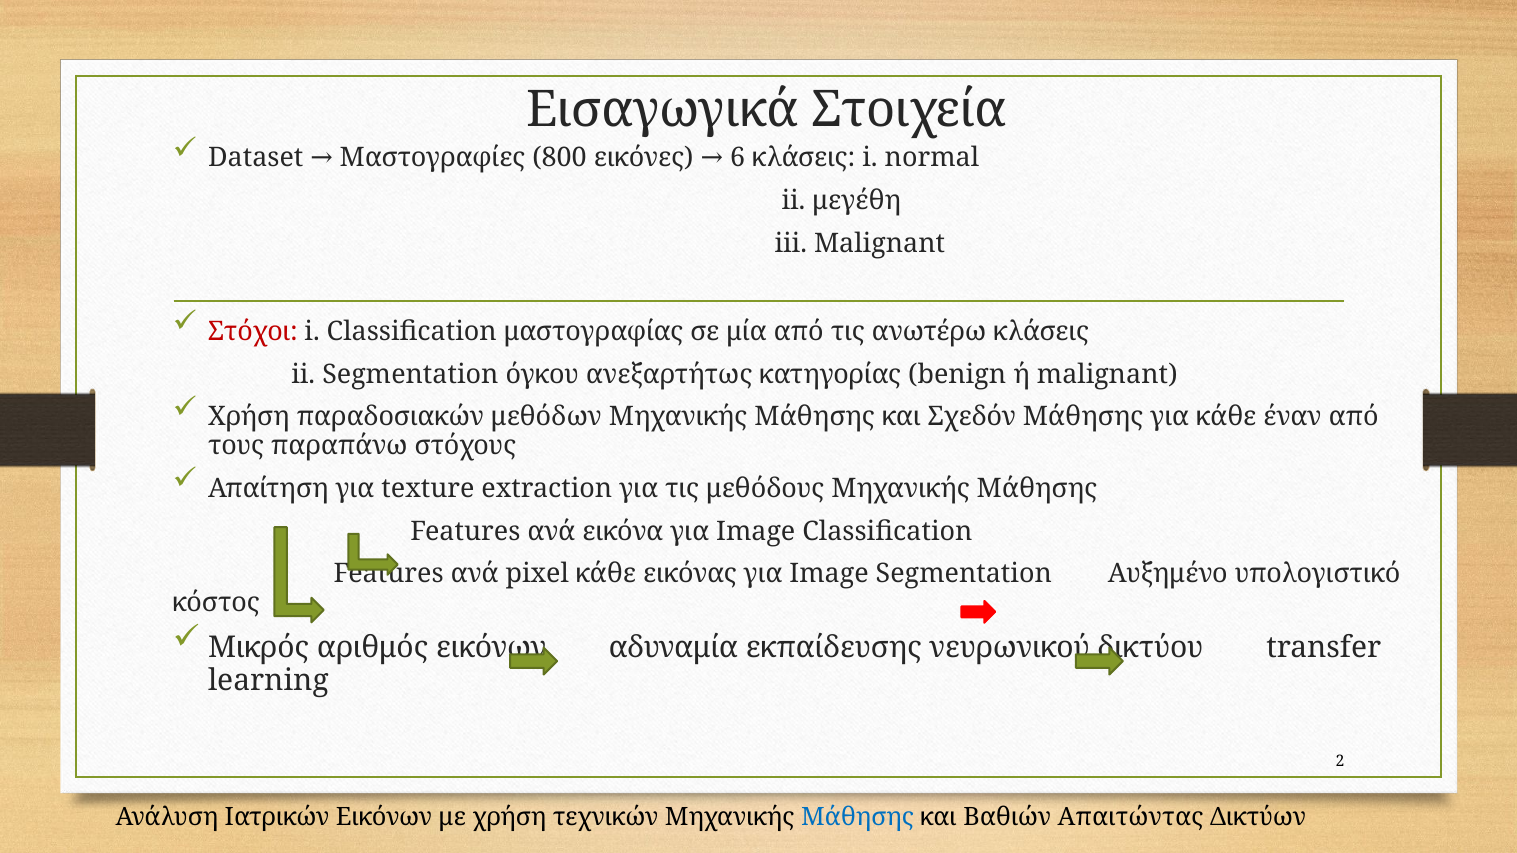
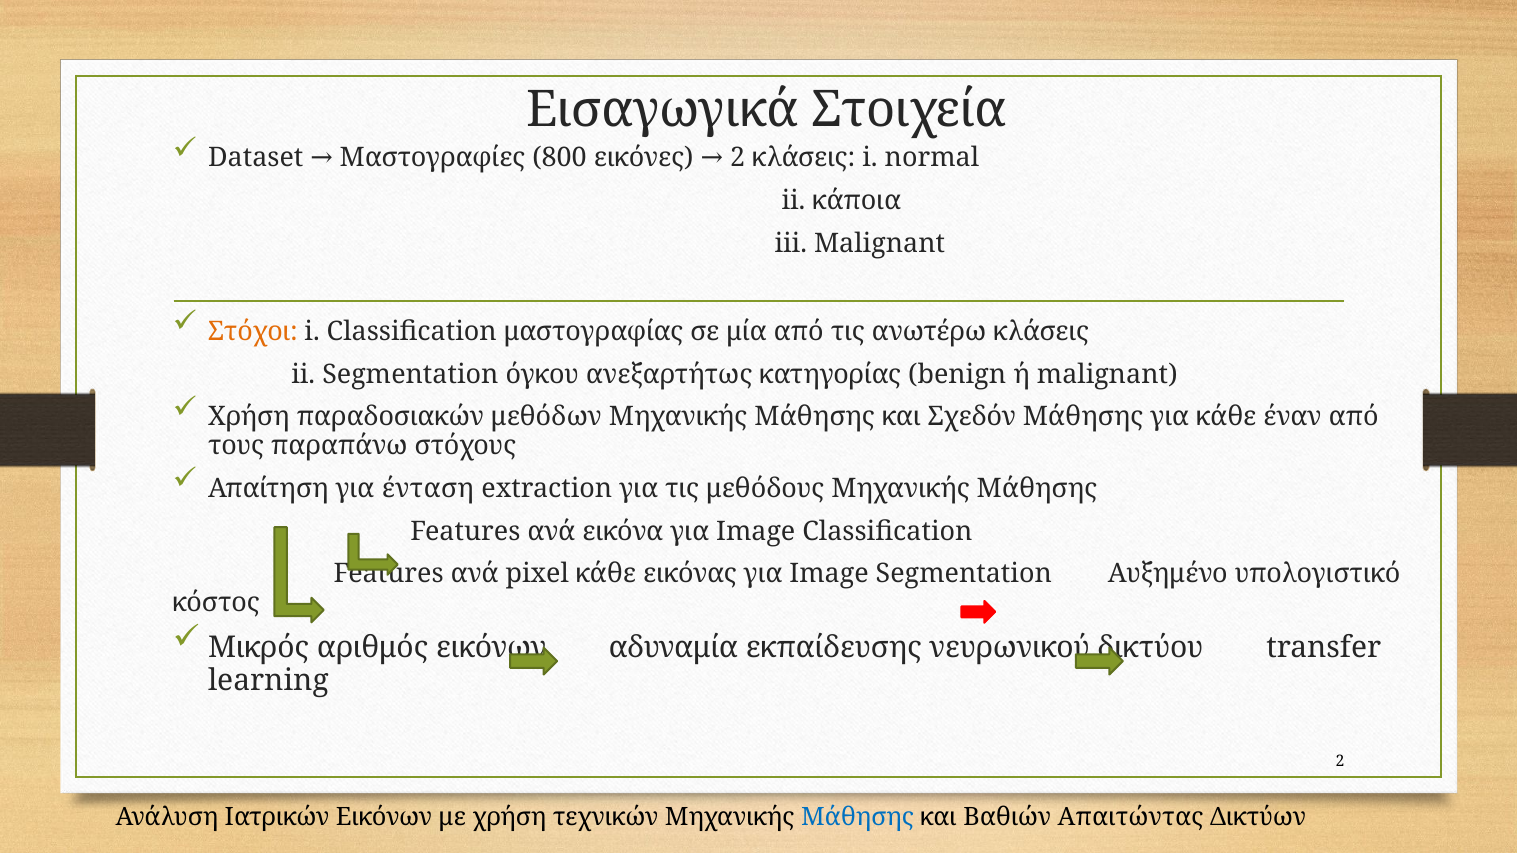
εικόνες 6: 6 -> 2 (738, 158)
μεγέθη: μεγέθη -> κάποια (857, 201)
Στόχοι colour: red -> orange (253, 332)
texture: texture -> ένταση (428, 489)
